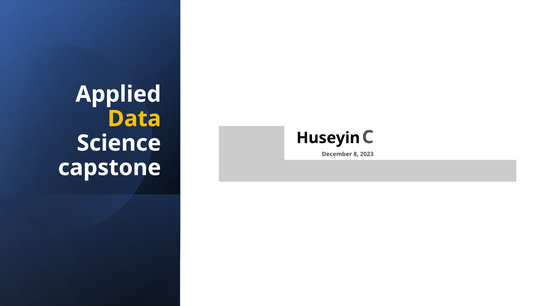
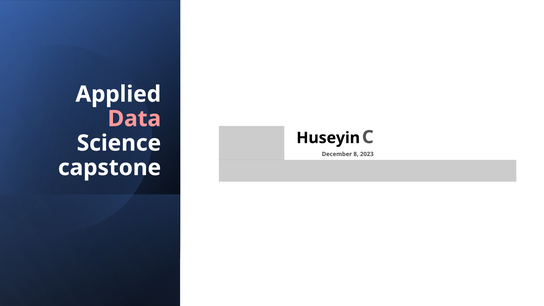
Data colour: yellow -> pink (134, 119)
